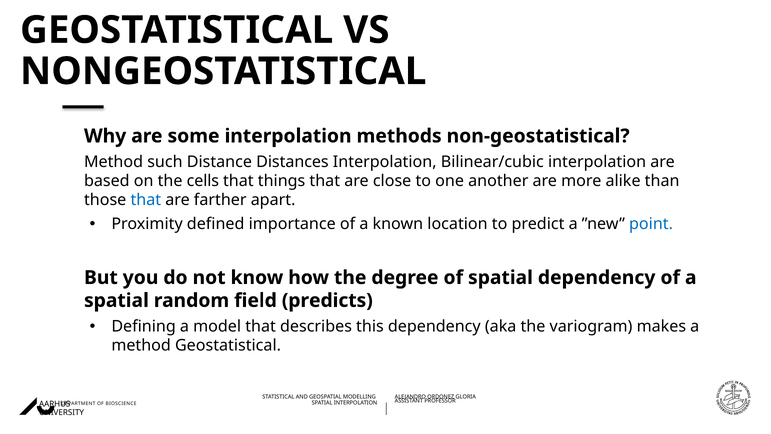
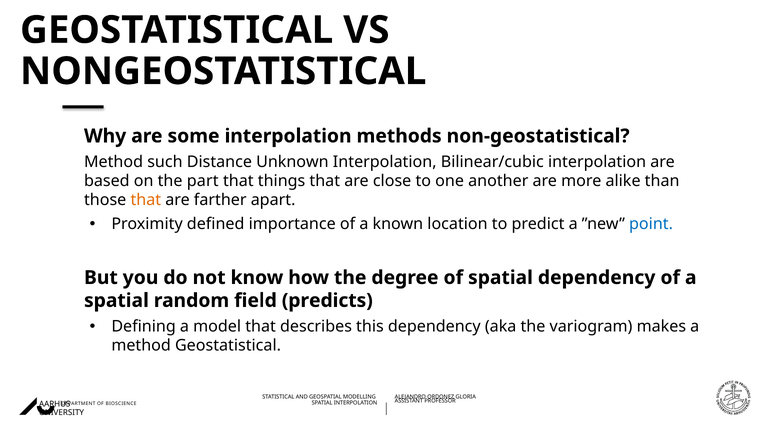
Distances: Distances -> Unknown (292, 162)
cells: cells -> part (203, 181)
that colour: blue -> orange (146, 200)
